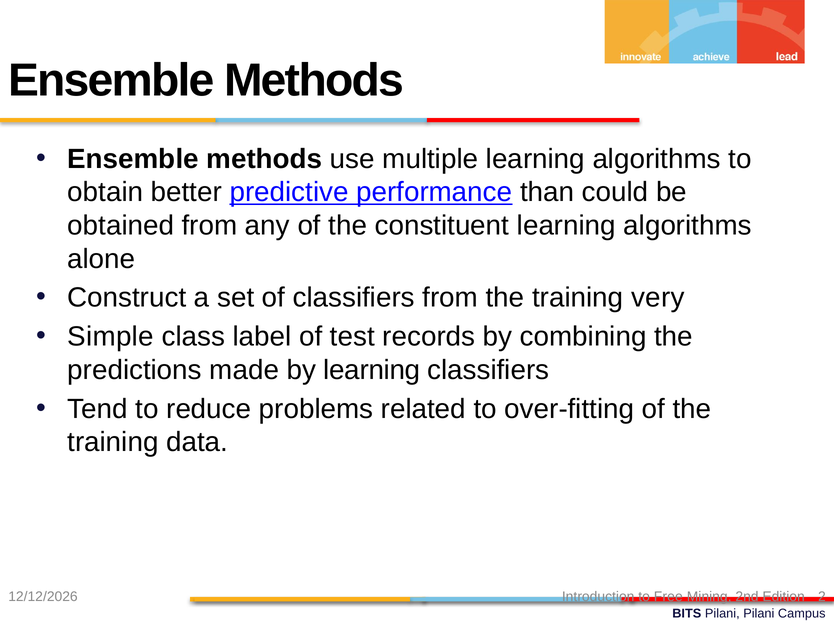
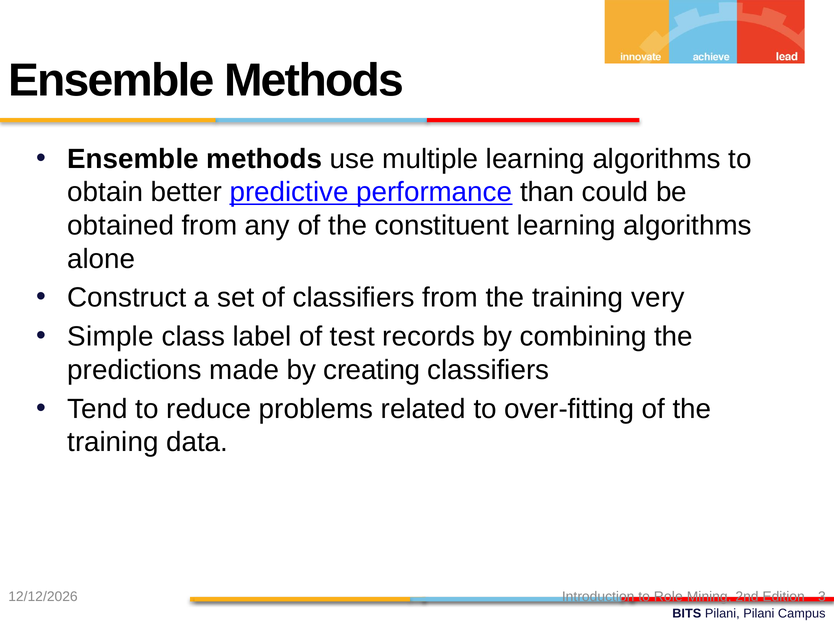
by learning: learning -> creating (372, 370)
Free: Free -> Role (668, 597)
2: 2 -> 3 (822, 597)
